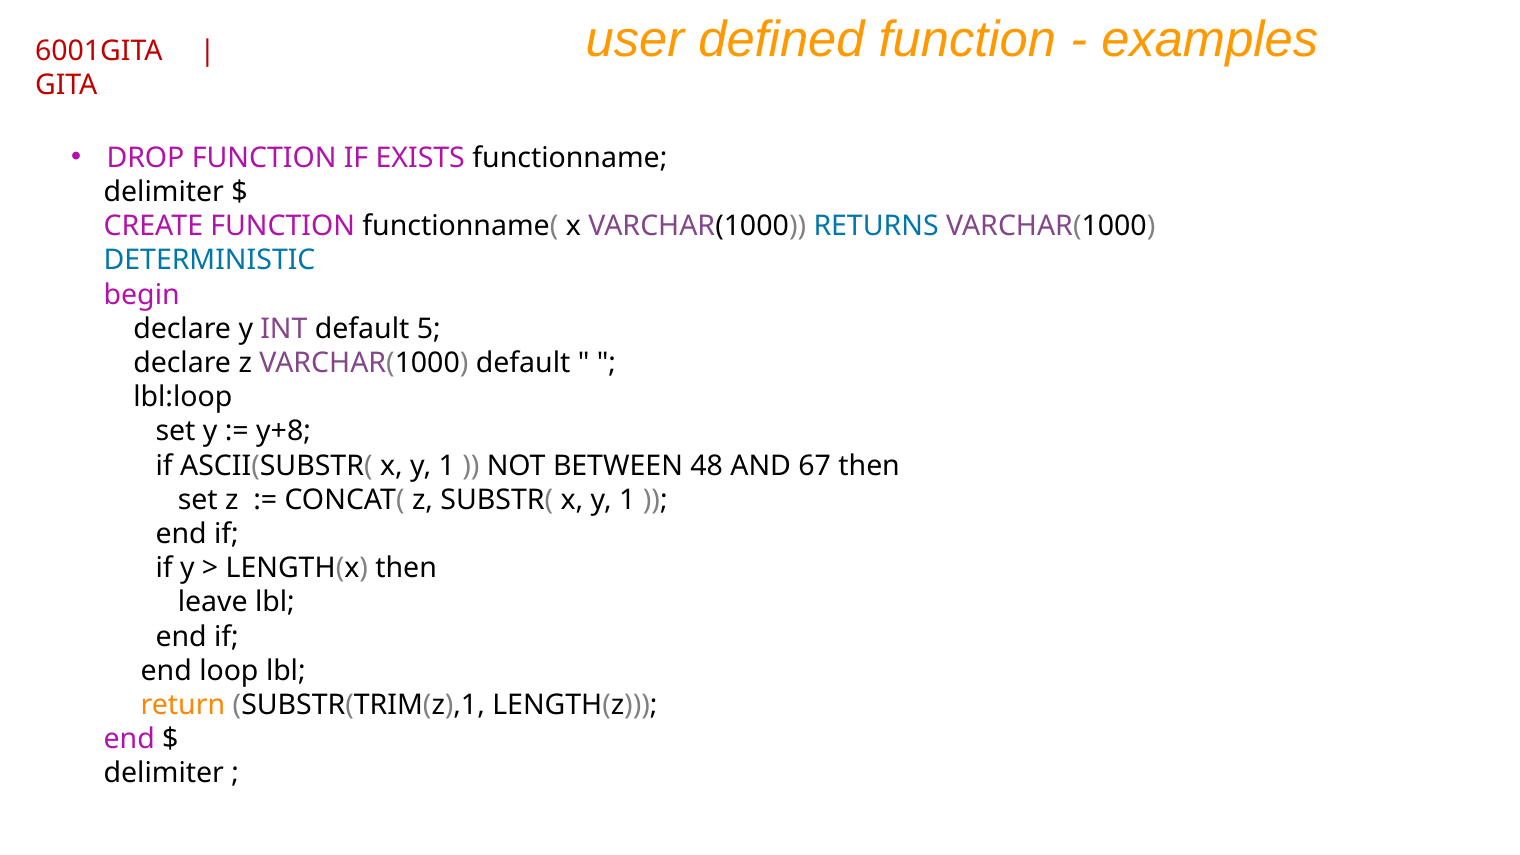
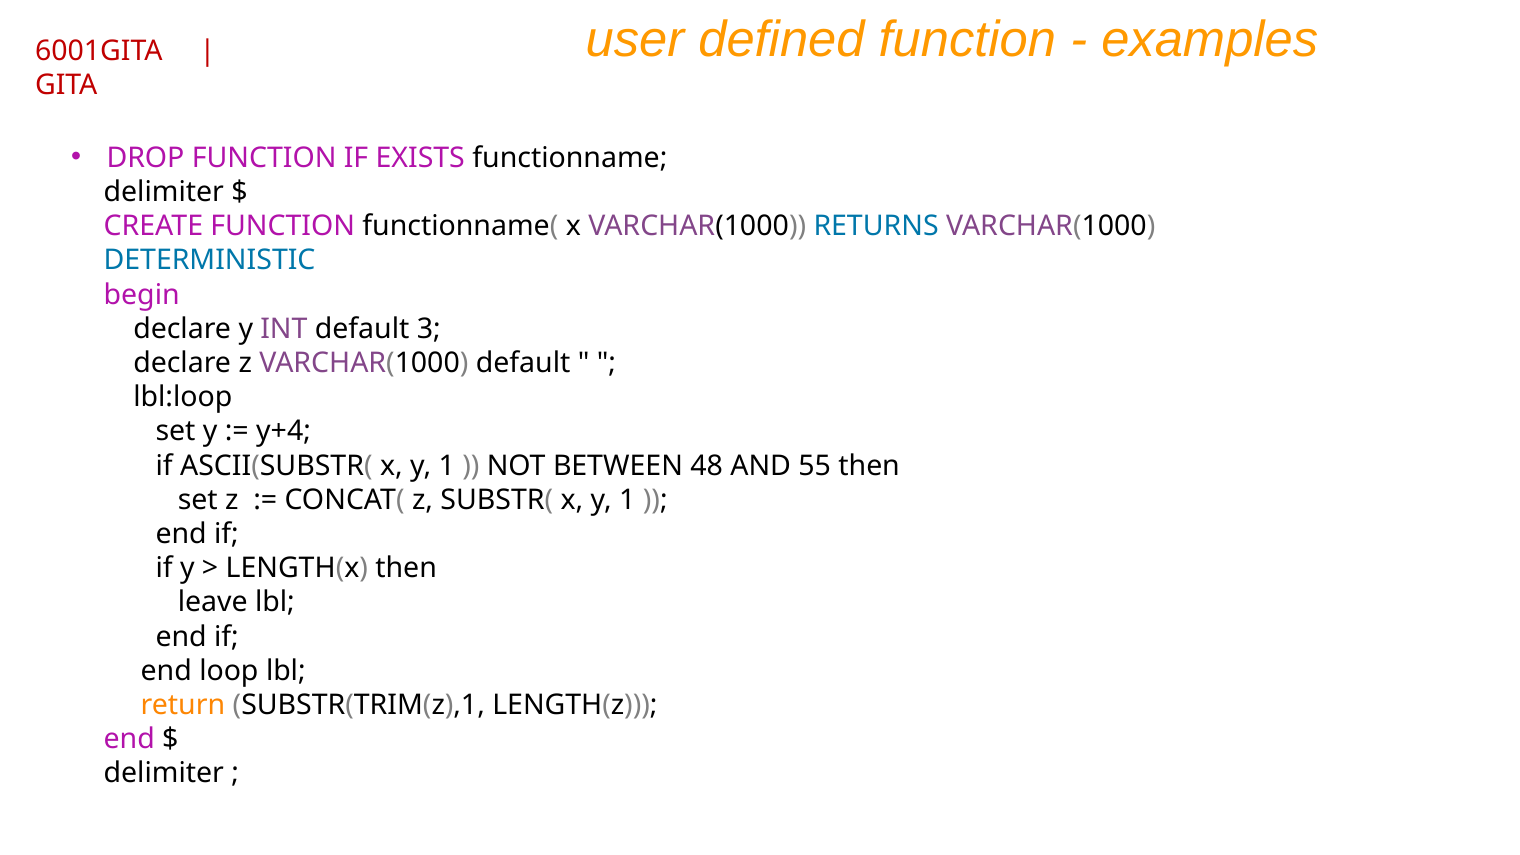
5: 5 -> 3 (429, 329)
y+8: y+8 -> y+4 (284, 432)
67: 67 -> 55 (815, 466)
